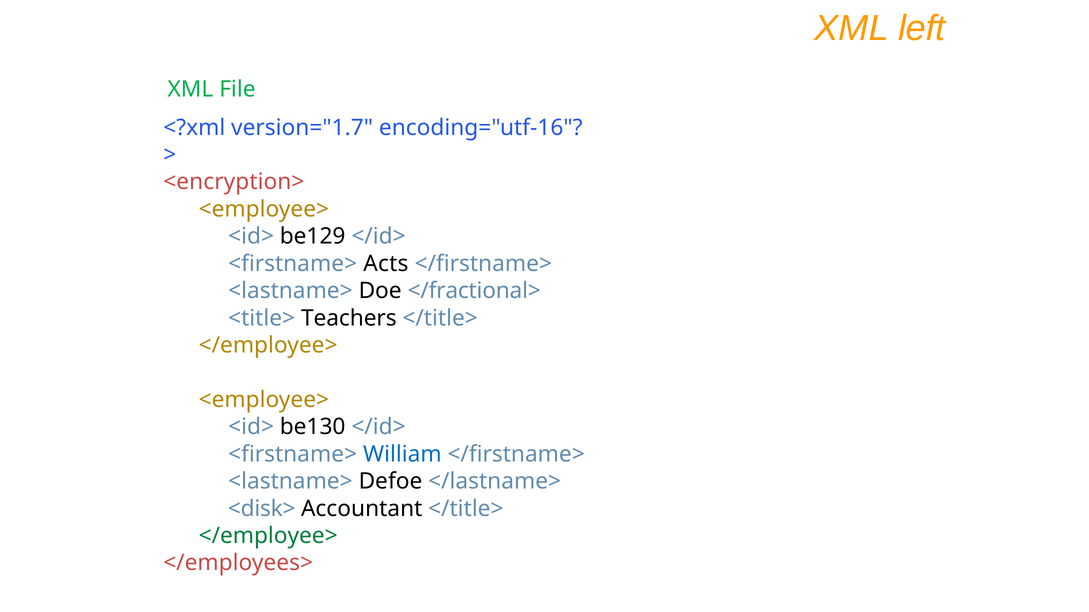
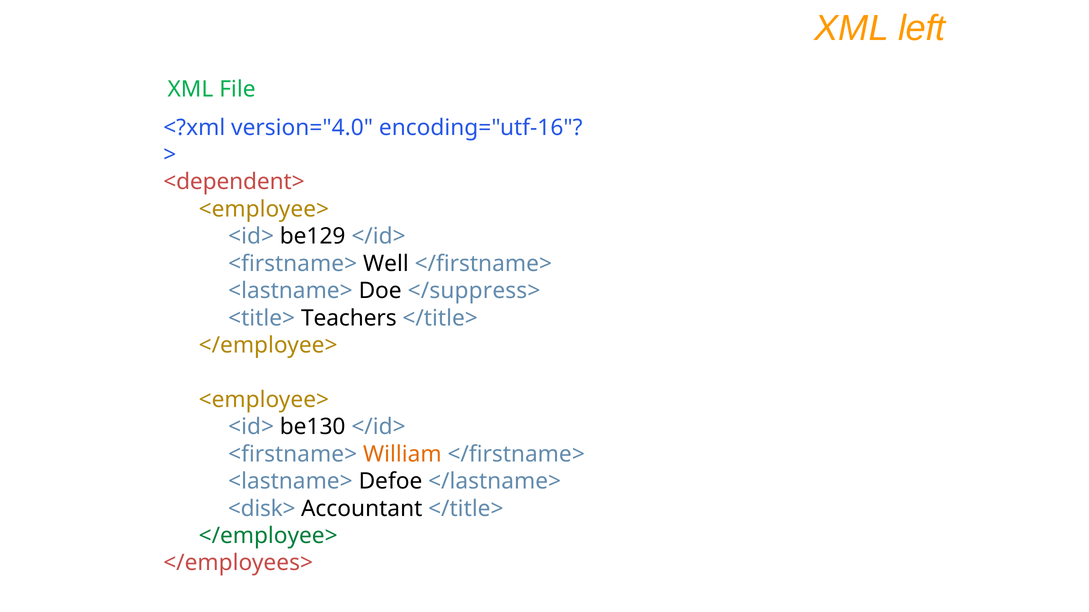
version="1.7: version="1.7 -> version="4.0 (302, 128)
<encryption>: <encryption> -> <dependent> (234, 182)
Acts: Acts -> Well (386, 264)
</fractional>: </fractional> -> </suppress> (474, 291)
William colour: blue -> orange (402, 455)
